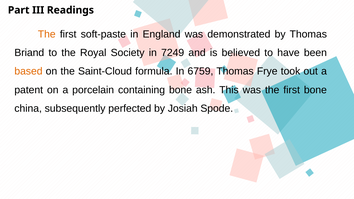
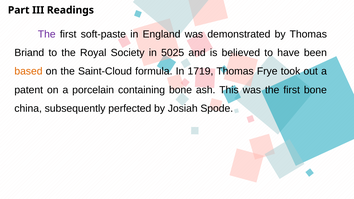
The colour: orange -> purple (47, 34)
7249: 7249 -> 5025 (173, 53)
6759: 6759 -> 1719 (200, 71)
